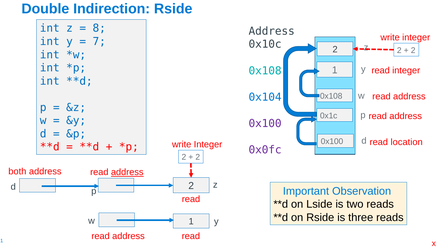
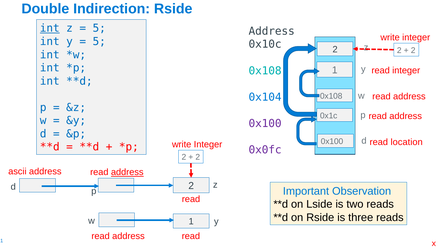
int underline: none -> present (50, 28)
8: 8 -> 5 (99, 28)
7: 7 -> 5 (99, 41)
both: both -> ascii (17, 171)
